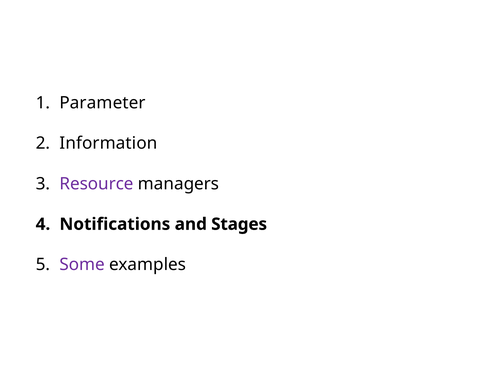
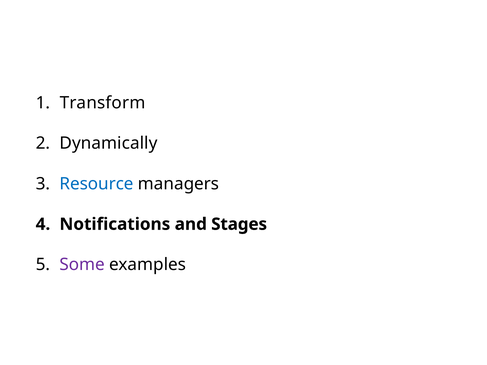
Parameter: Parameter -> Transform (103, 103)
Information: Information -> Dynamically (108, 143)
Resource colour: purple -> blue (96, 184)
